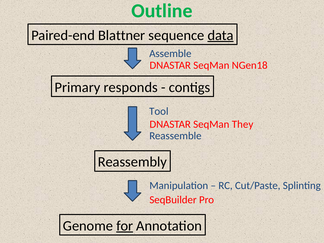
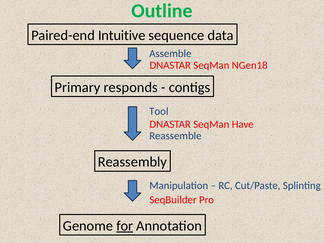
Blattner: Blattner -> Intuitive (122, 35)
data underline: present -> none (221, 35)
They: They -> Have (243, 124)
